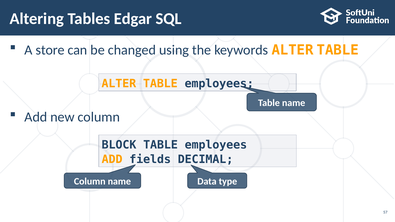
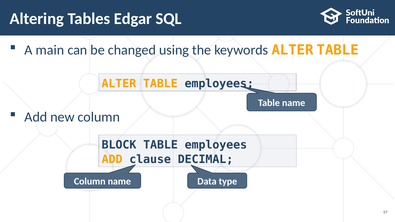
store: store -> main (50, 50)
fields: fields -> clause (150, 159)
